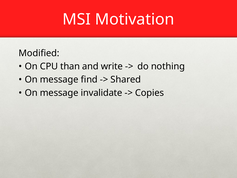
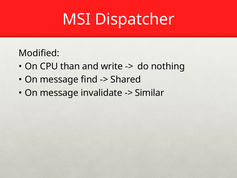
Motivation: Motivation -> Dispatcher (135, 19)
Copies: Copies -> Similar (150, 93)
